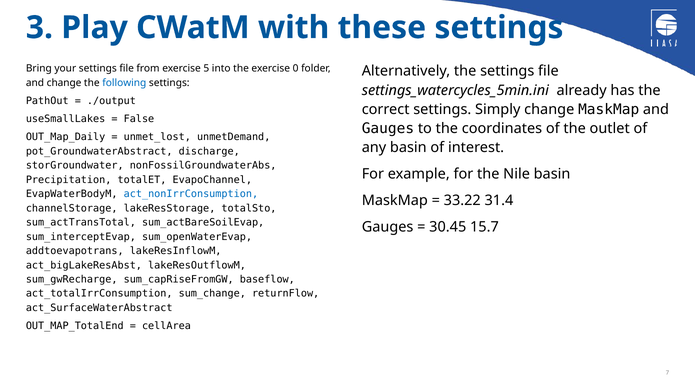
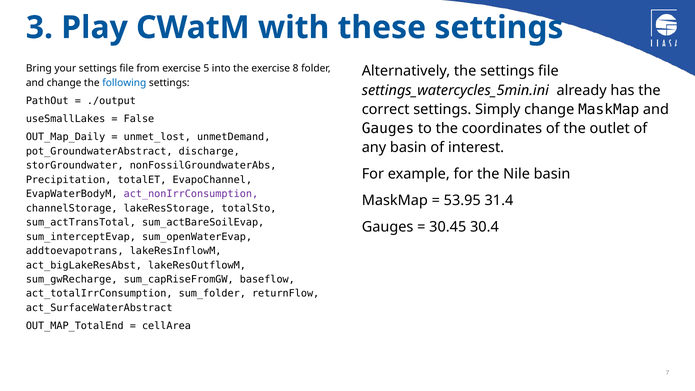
0: 0 -> 8 (296, 69)
act_nonIrrConsumption colour: blue -> purple (191, 194)
33.22: 33.22 -> 53.95 (462, 200)
15.7: 15.7 -> 30.4 (484, 227)
sum_change: sum_change -> sum_folder (212, 294)
